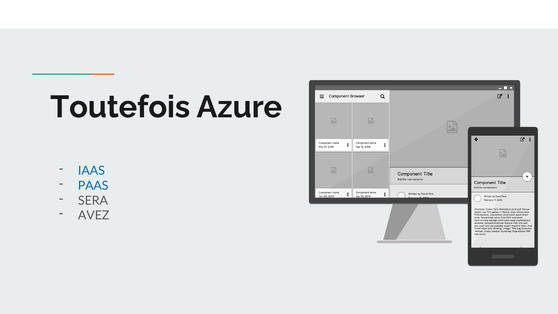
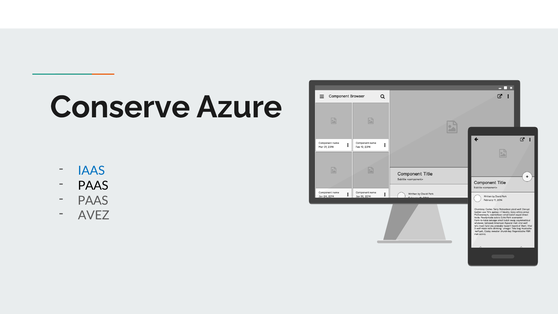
Toutefois: Toutefois -> Conserve (120, 107)
PAAS colour: blue -> black (93, 186)
SERA: SERA -> PAAS (93, 201)
